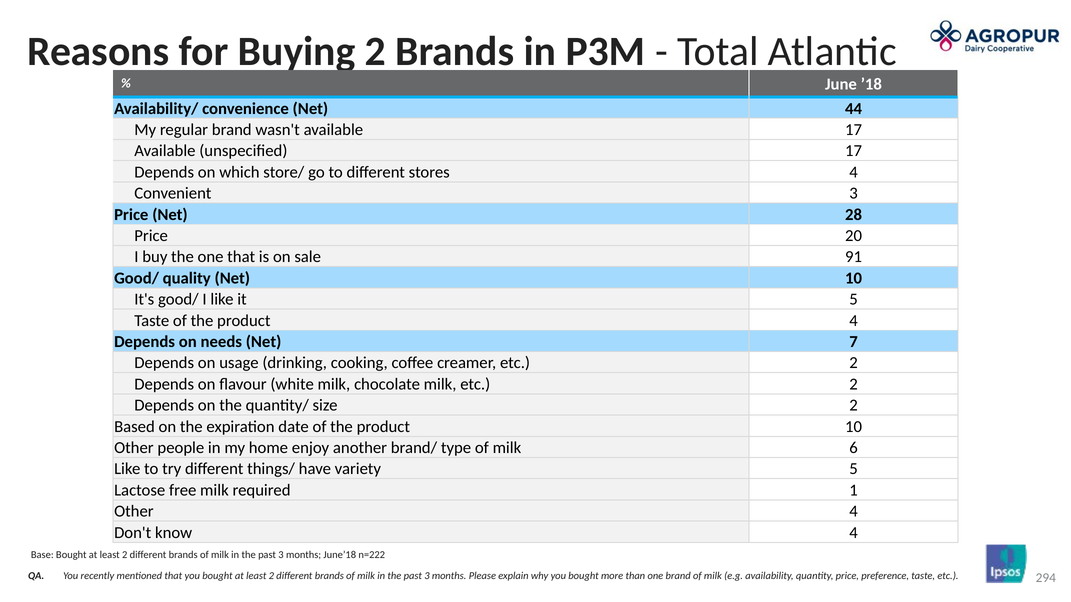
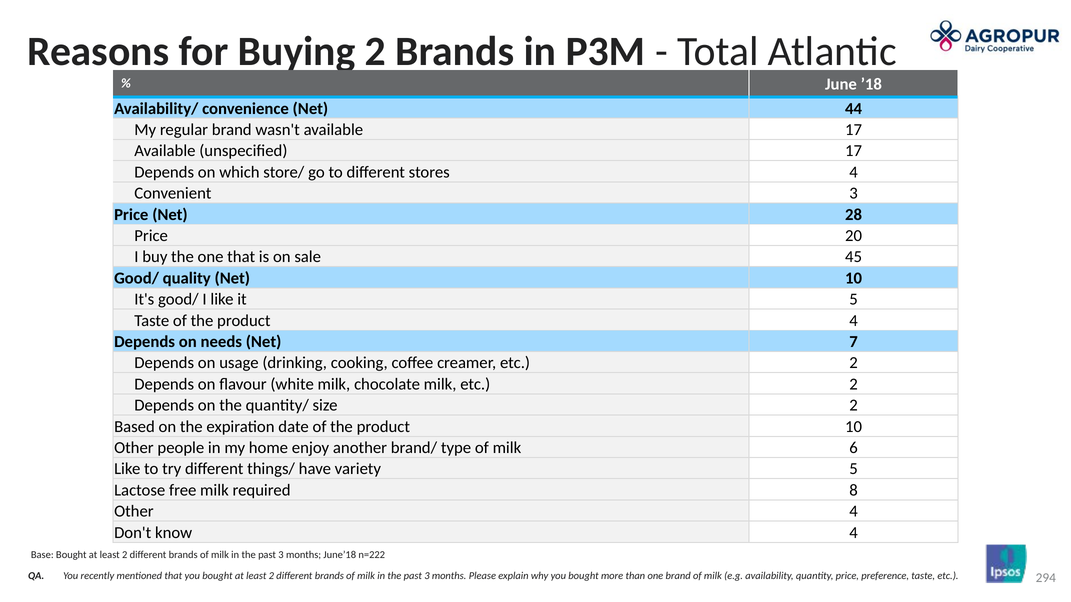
91: 91 -> 45 (854, 257)
1: 1 -> 8 (854, 491)
